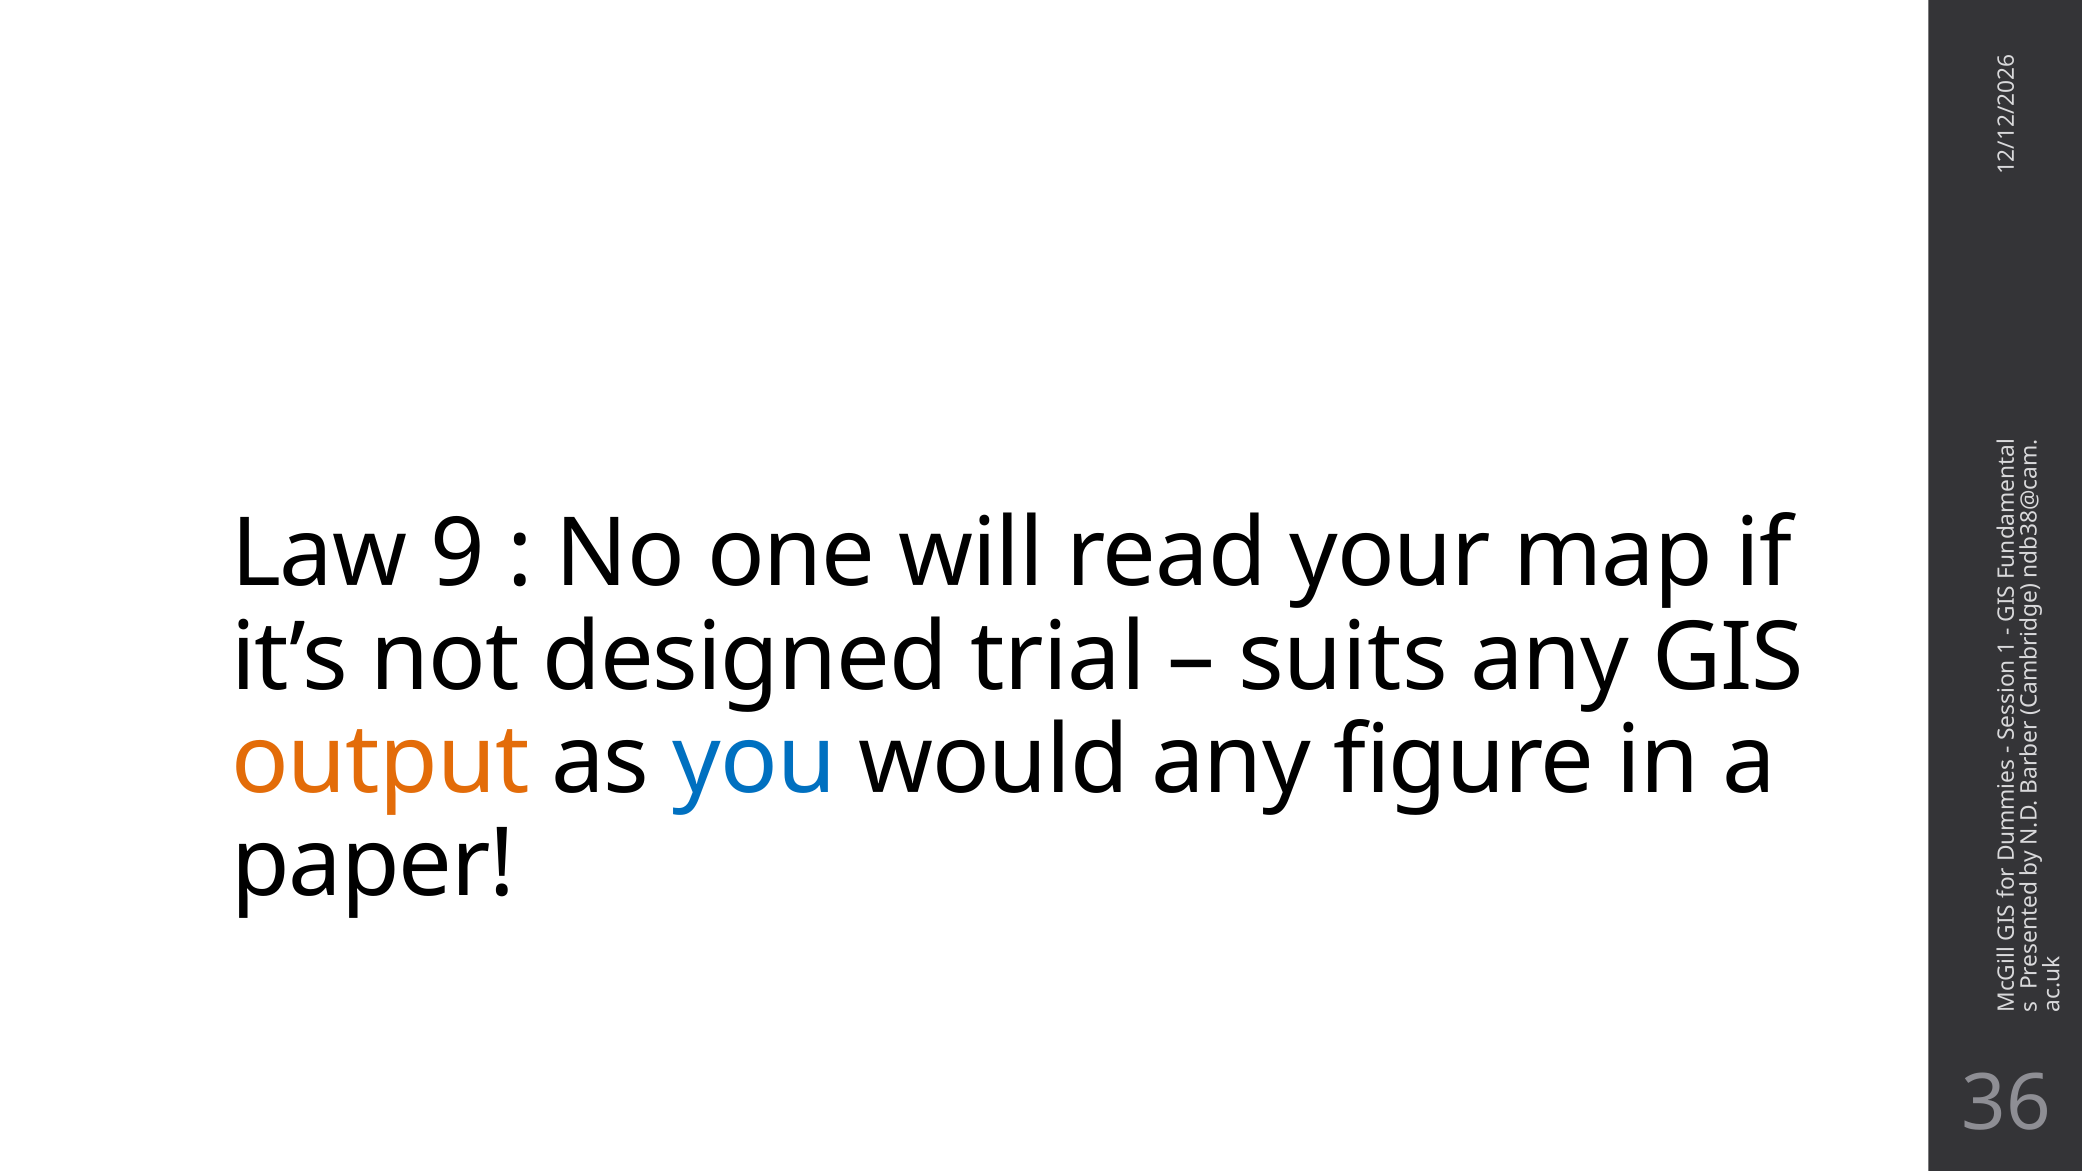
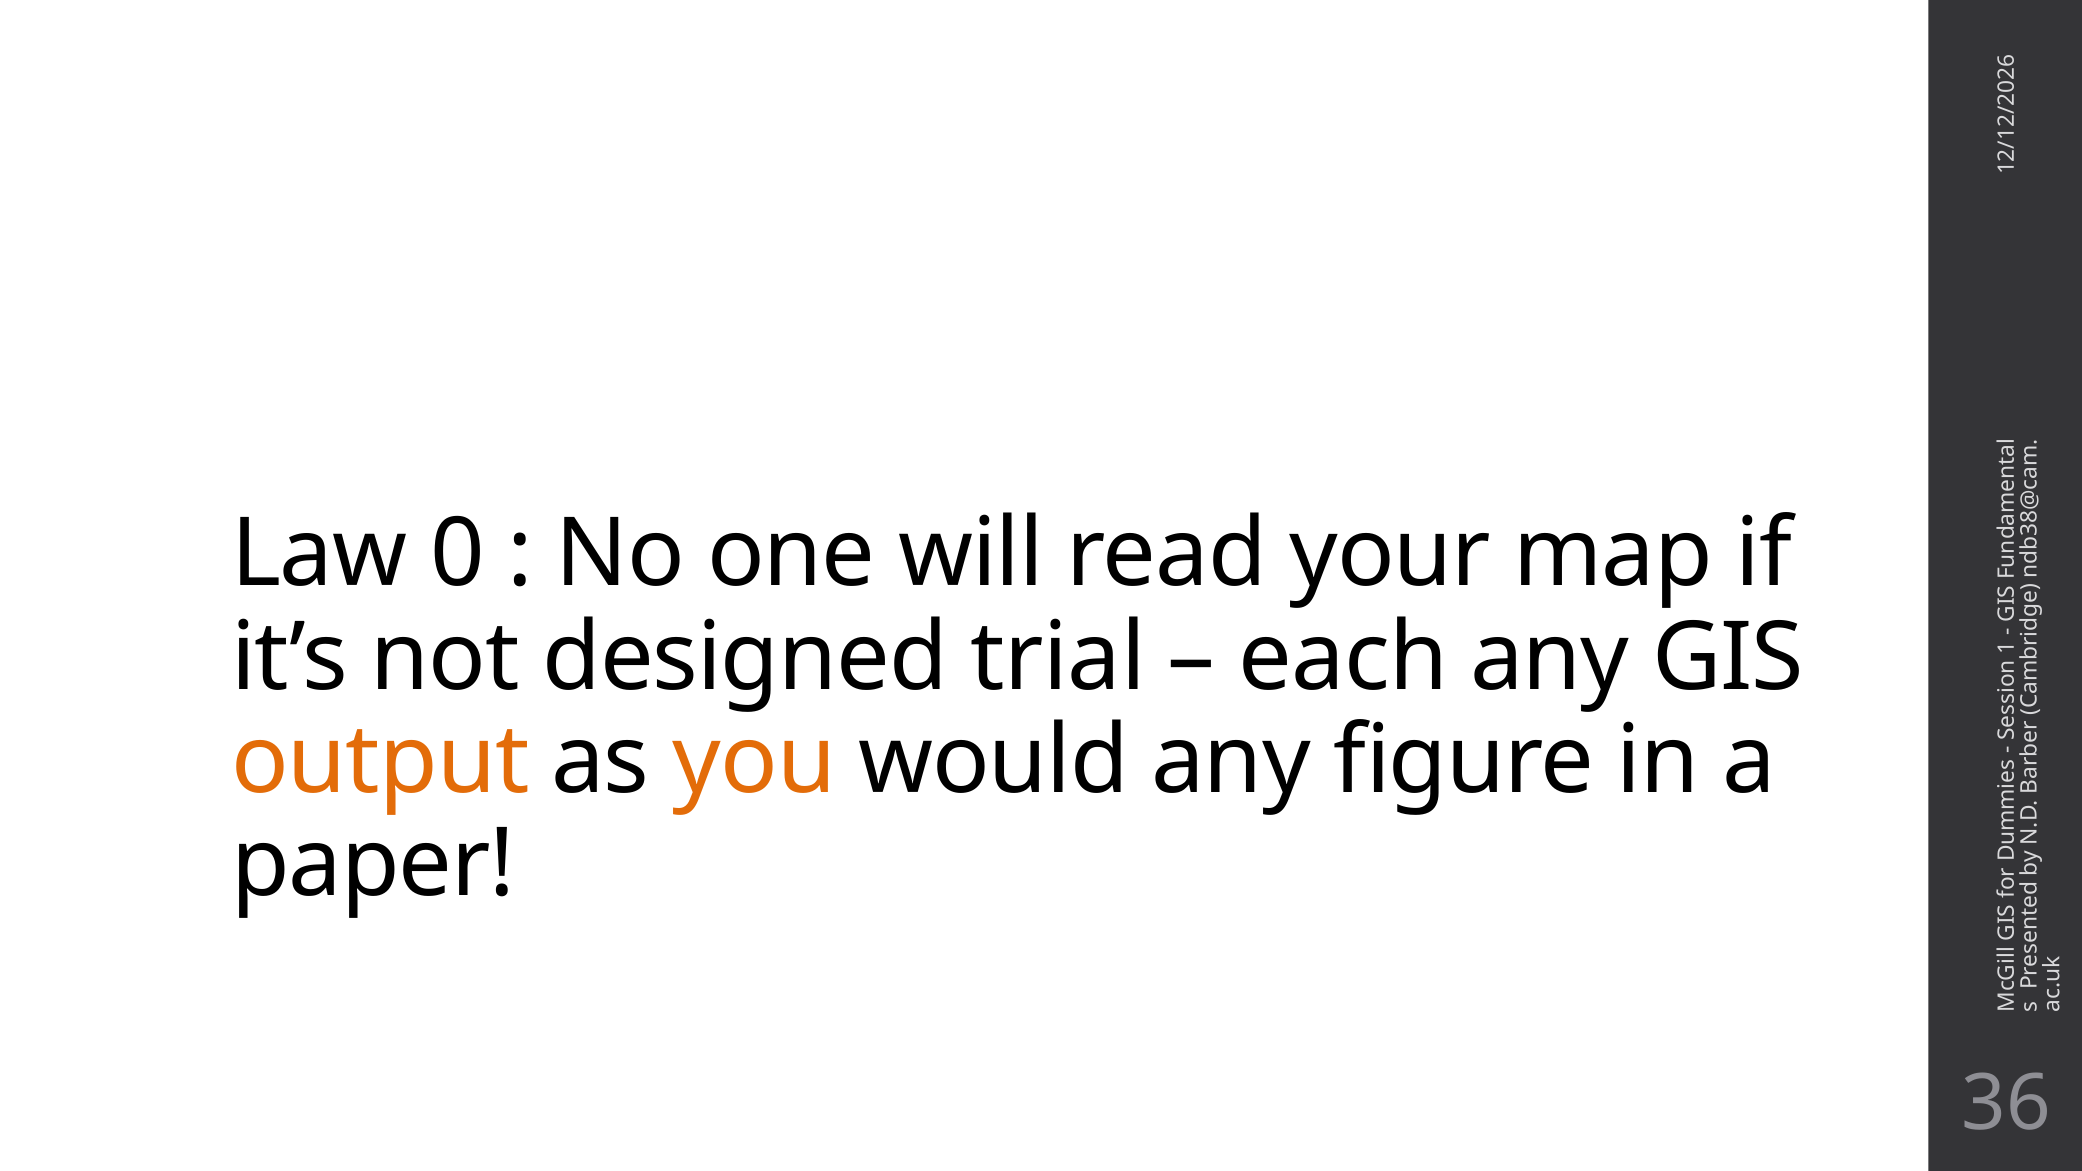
Law 9: 9 -> 0 (457, 555)
suits: suits -> each (1343, 658)
you colour: blue -> orange (754, 761)
